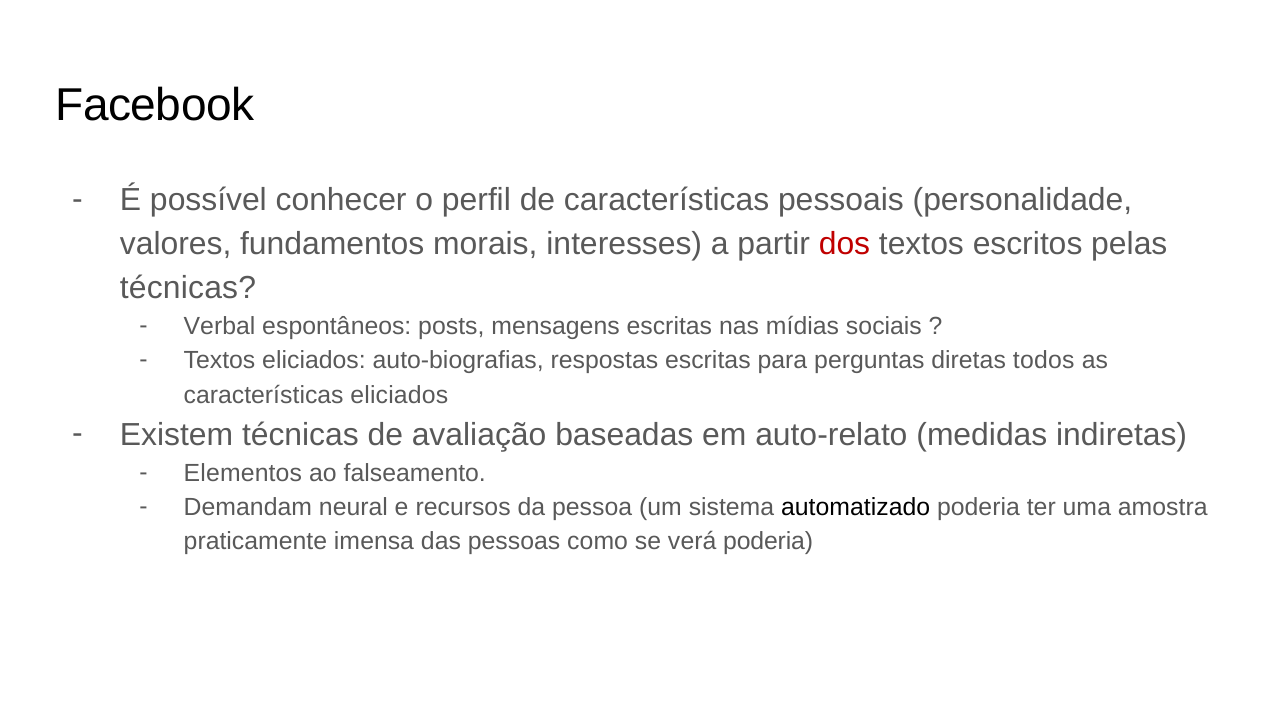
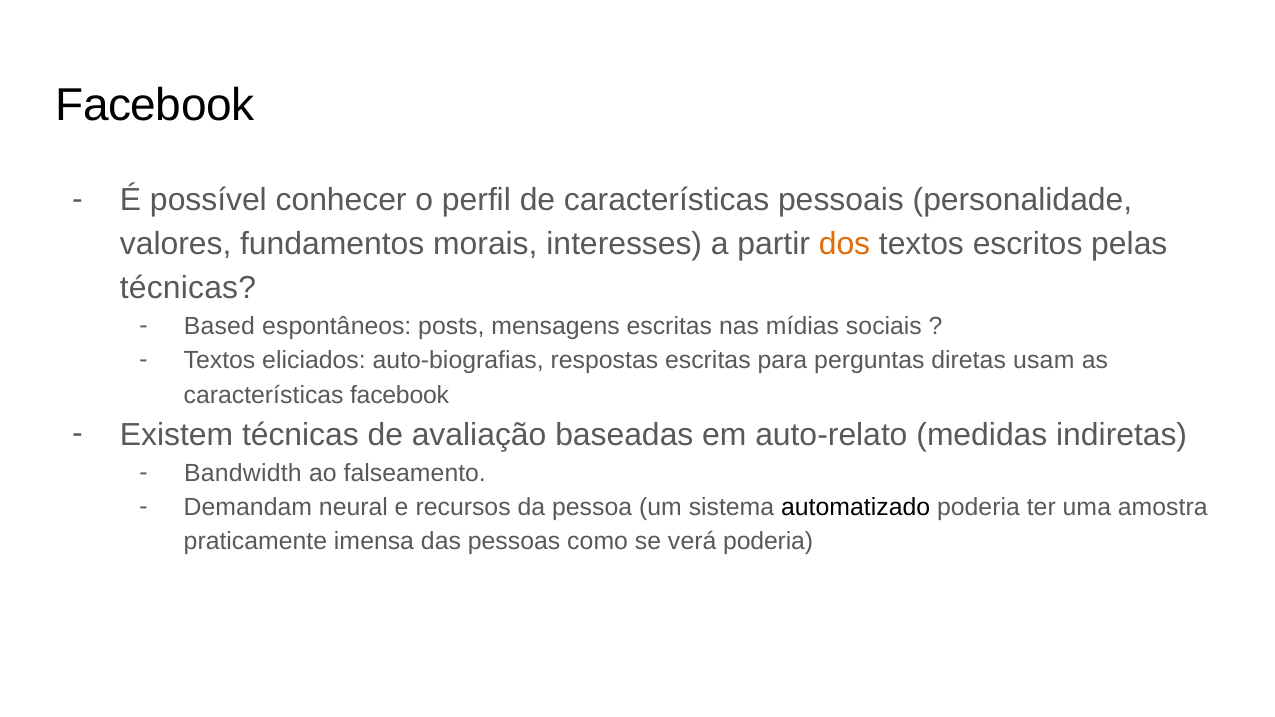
dos colour: red -> orange (844, 244)
Verbal: Verbal -> Based (219, 326)
todos: todos -> usam (1044, 361)
características eliciados: eliciados -> facebook (400, 395)
Elementos: Elementos -> Bandwidth (243, 473)
